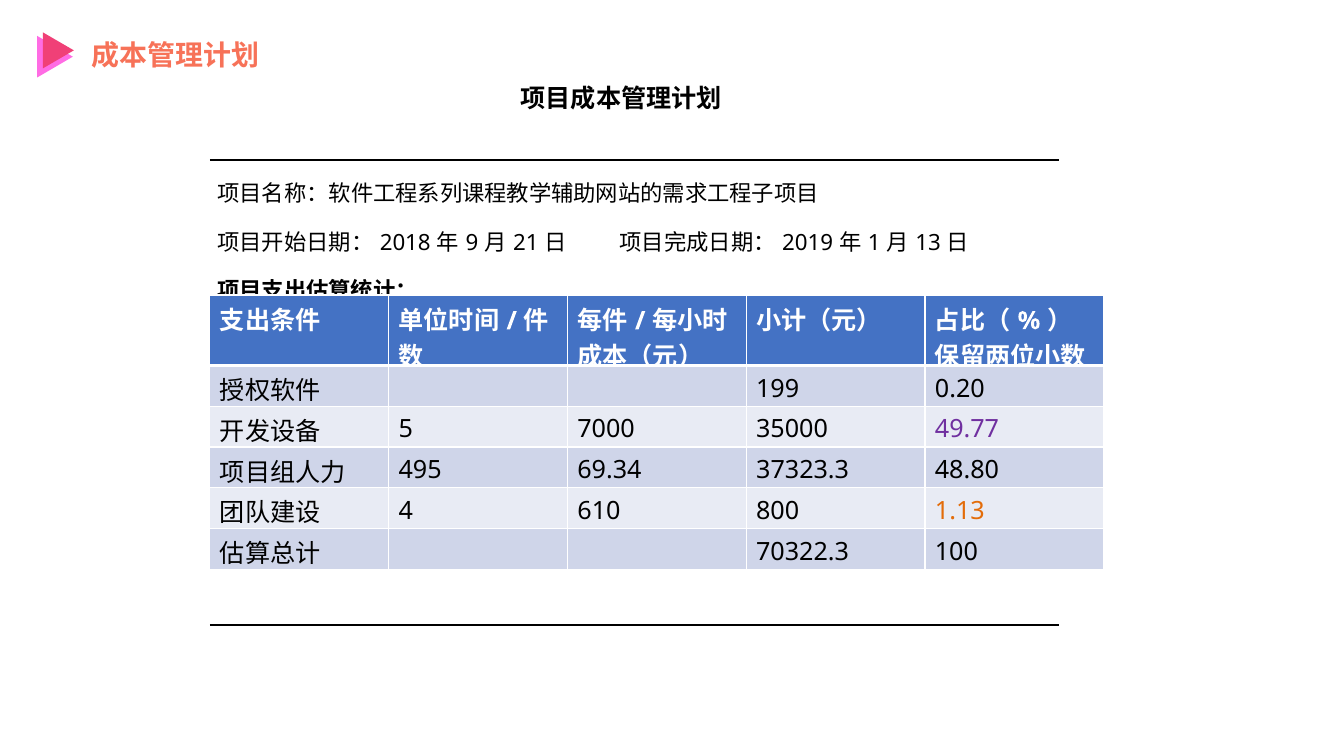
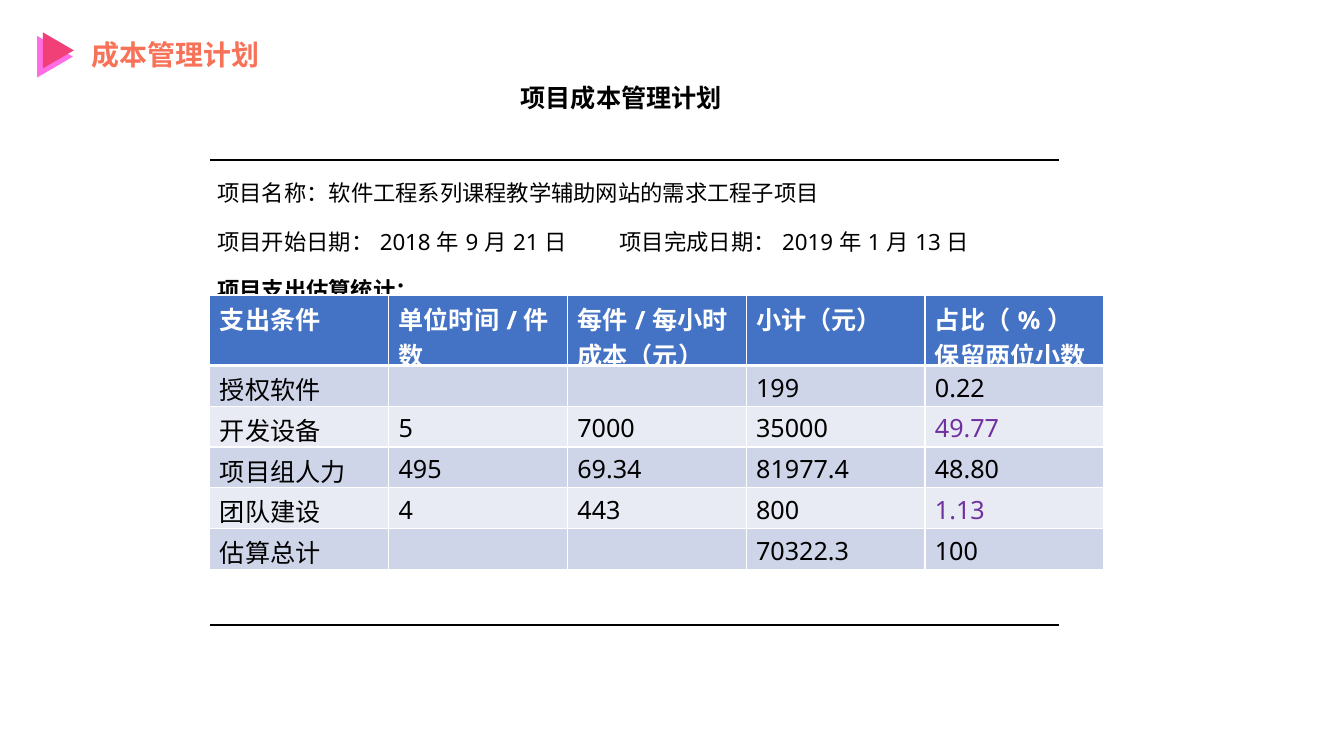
0.20: 0.20 -> 0.22 (960, 389)
37323.3: 37323.3 -> 81977.4 (803, 471)
610: 610 -> 443 (599, 511)
1.13 colour: orange -> purple (960, 511)
